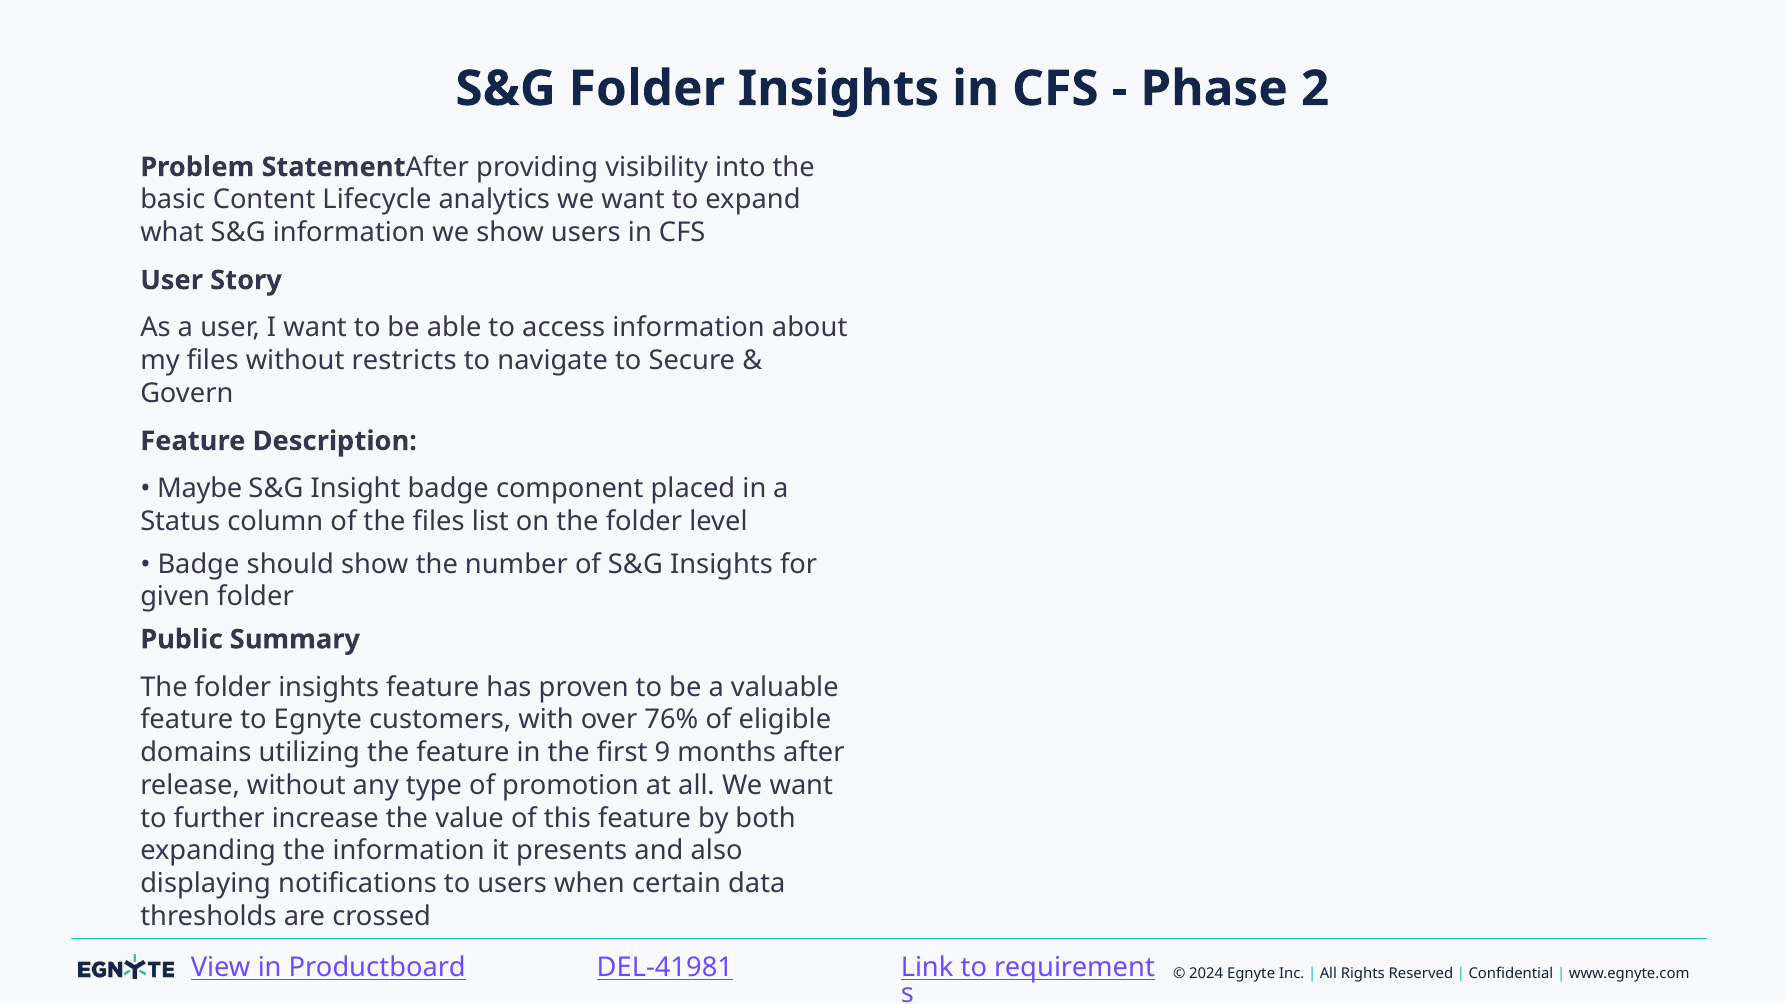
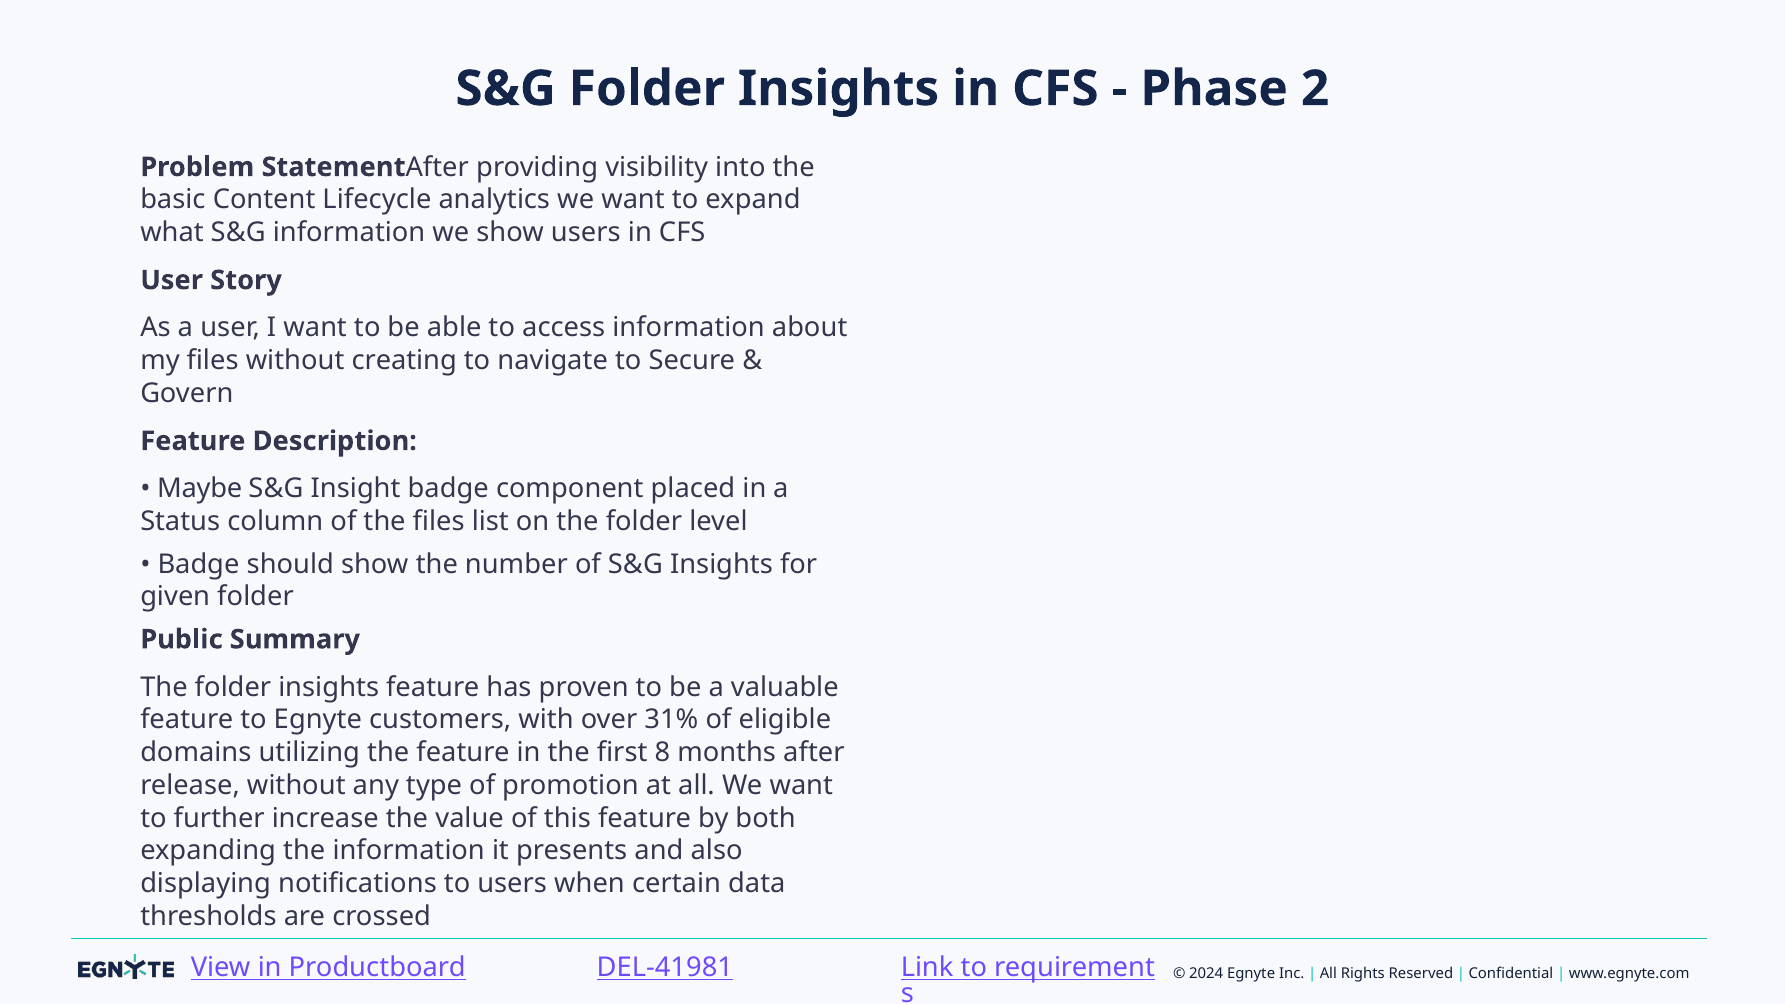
restricts: restricts -> creating (404, 361)
76%: 76% -> 31% (671, 720)
9: 9 -> 8 (662, 753)
